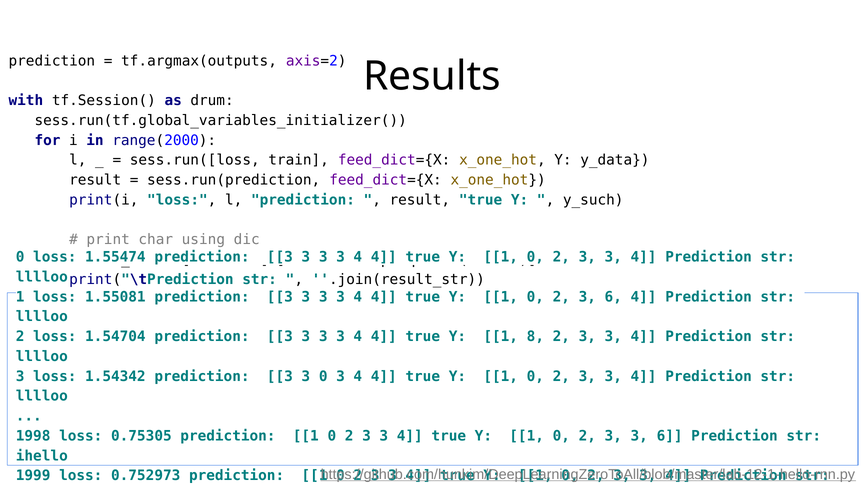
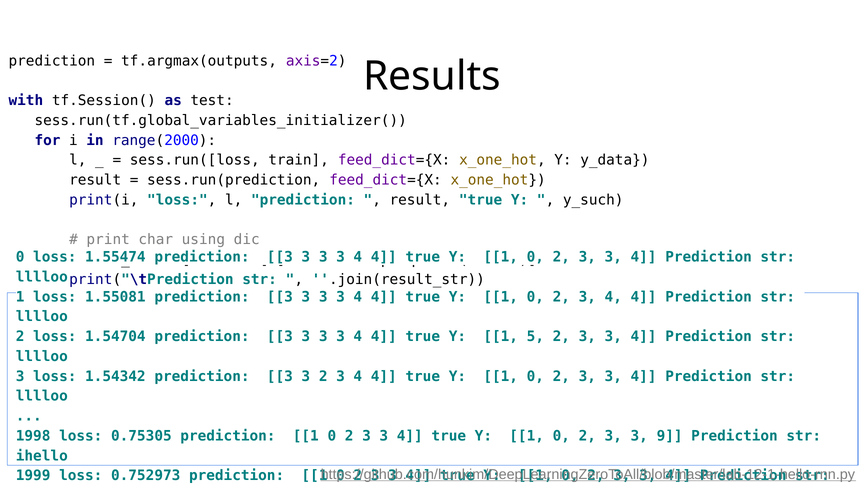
drum: drum -> test (212, 101)
0 2 3 6: 6 -> 4 (613, 297)
8: 8 -> 5 (535, 337)
3 0: 0 -> 2 (323, 376)
3 3 6: 6 -> 9 (670, 436)
